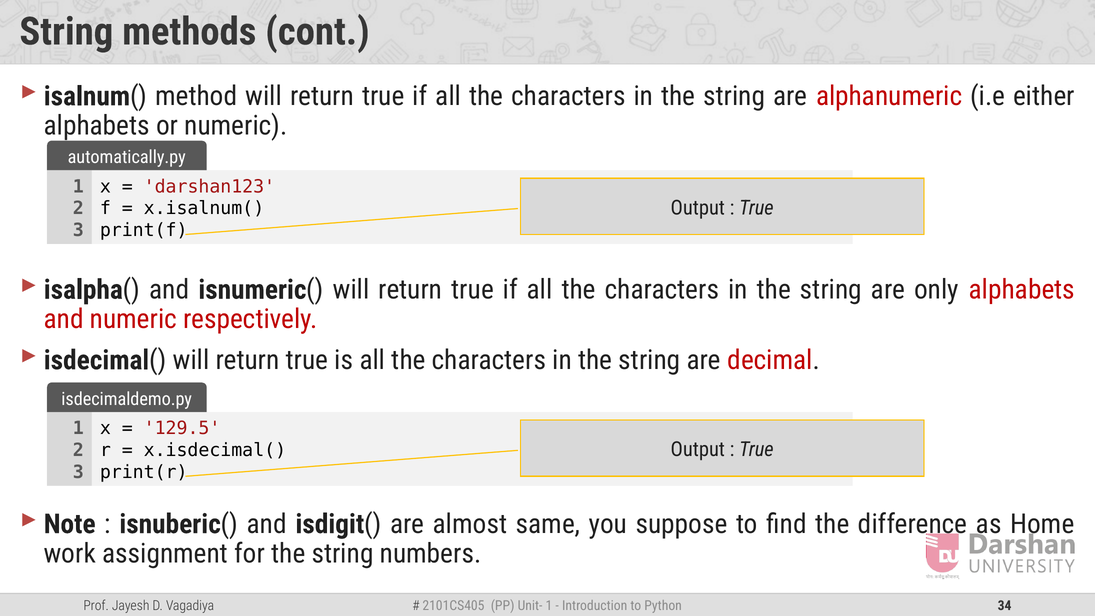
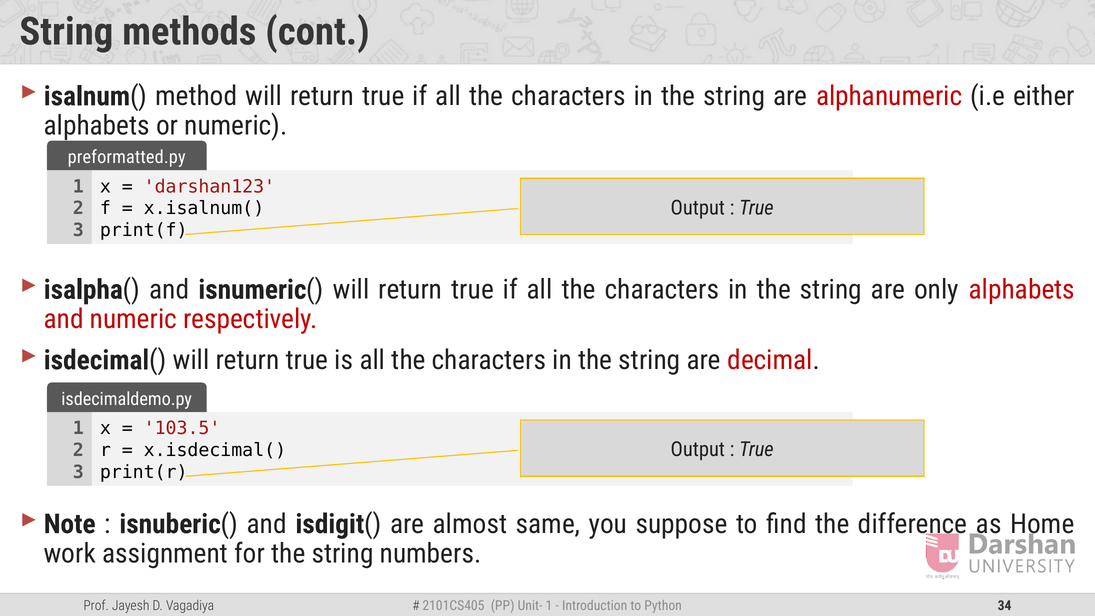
automatically.py: automatically.py -> preformatted.py (127, 157)
129.5: 129.5 -> 103.5 (182, 428)
